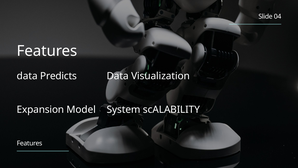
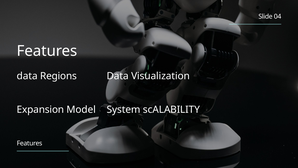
Predicts: Predicts -> Regions (59, 76)
